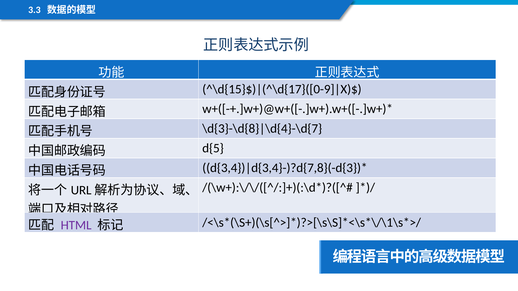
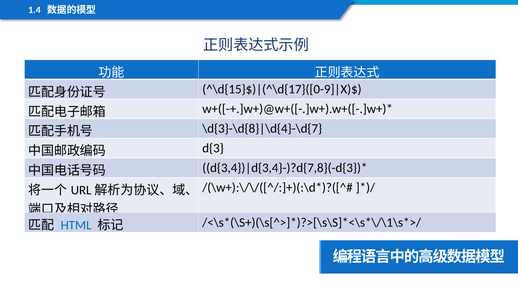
3.3: 3.3 -> 1.4 (34, 10)
d{5: d{5 -> d{3 (213, 148)
HTML colour: purple -> blue (76, 226)
